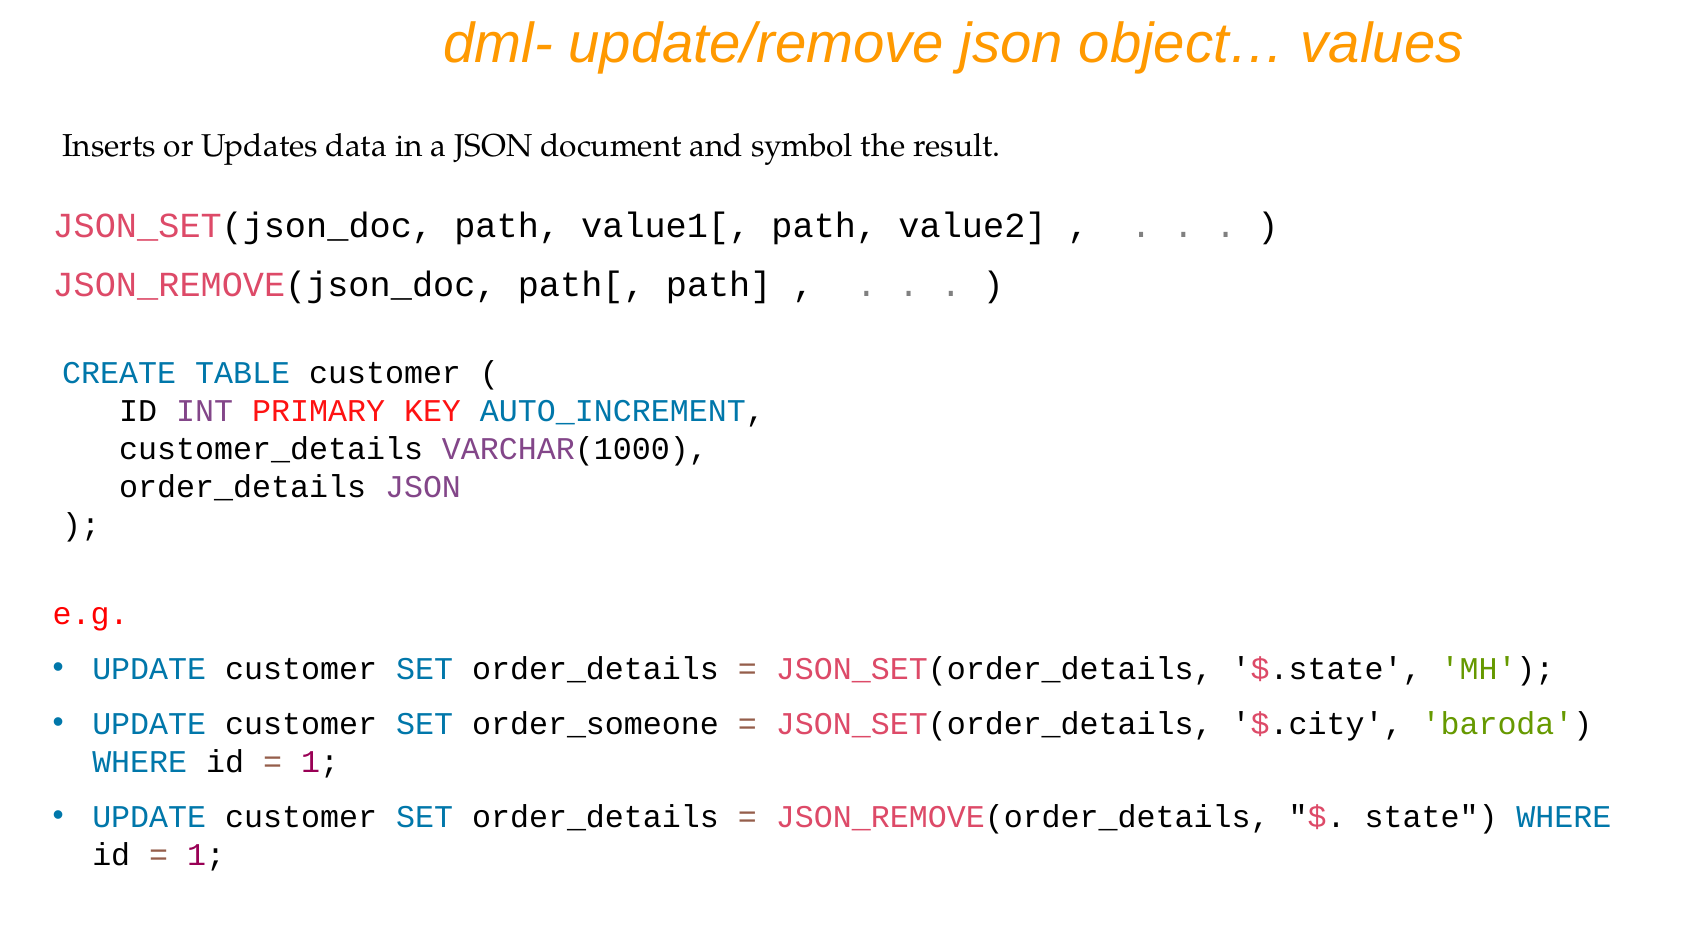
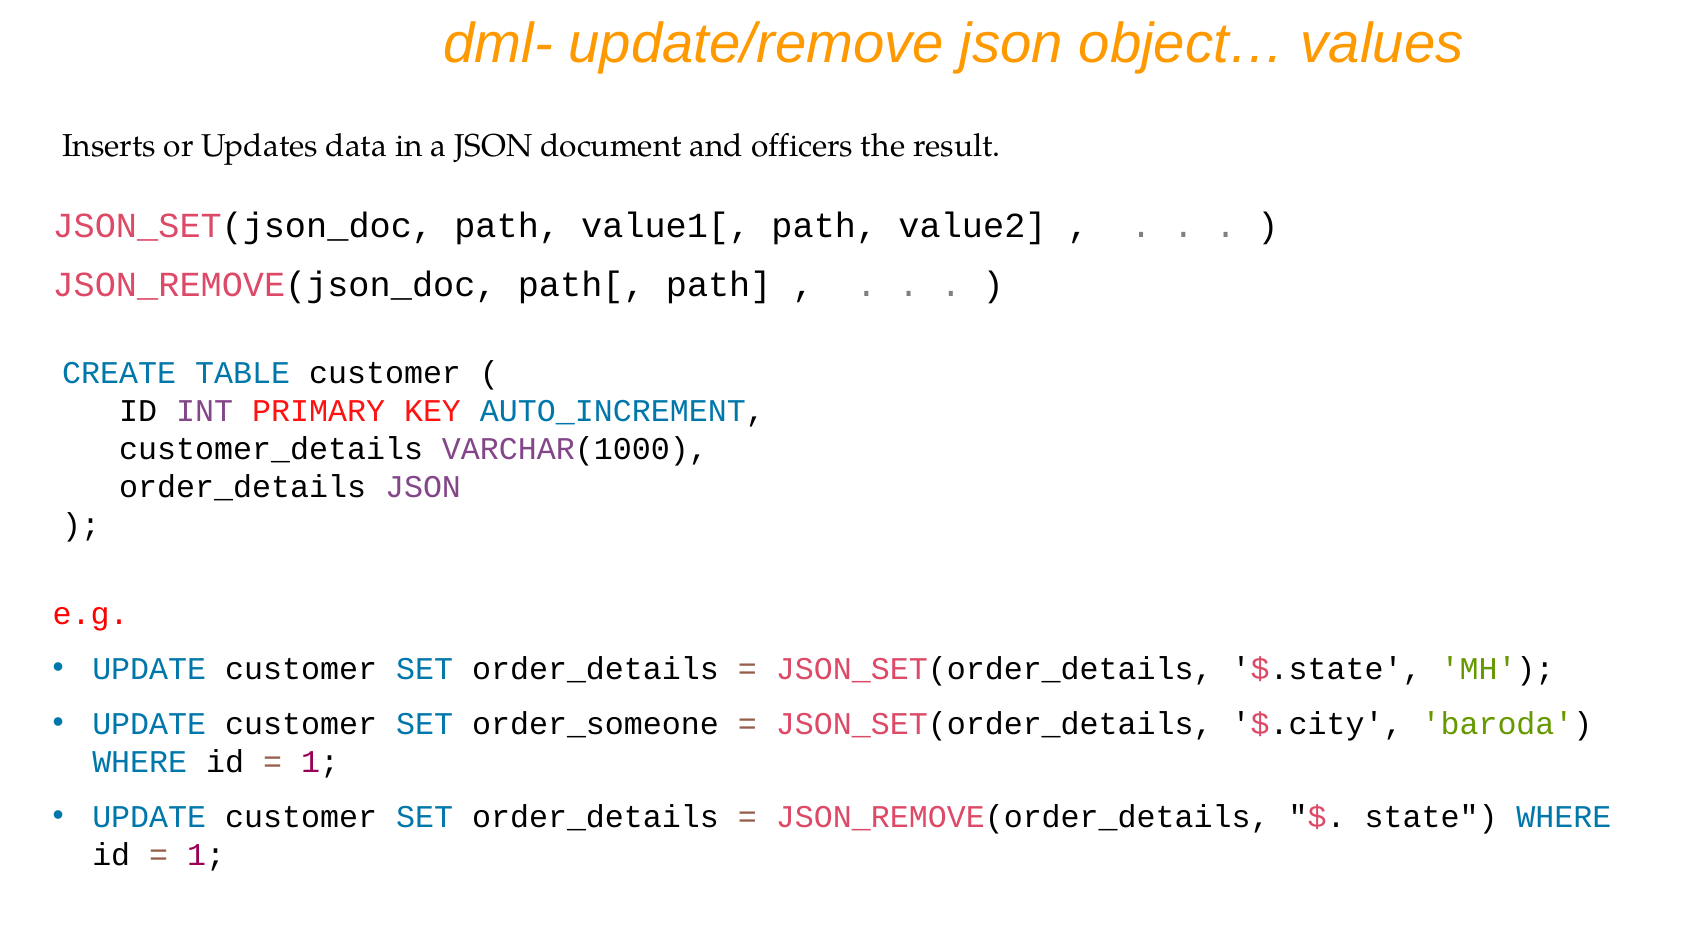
symbol: symbol -> officers (802, 146)
